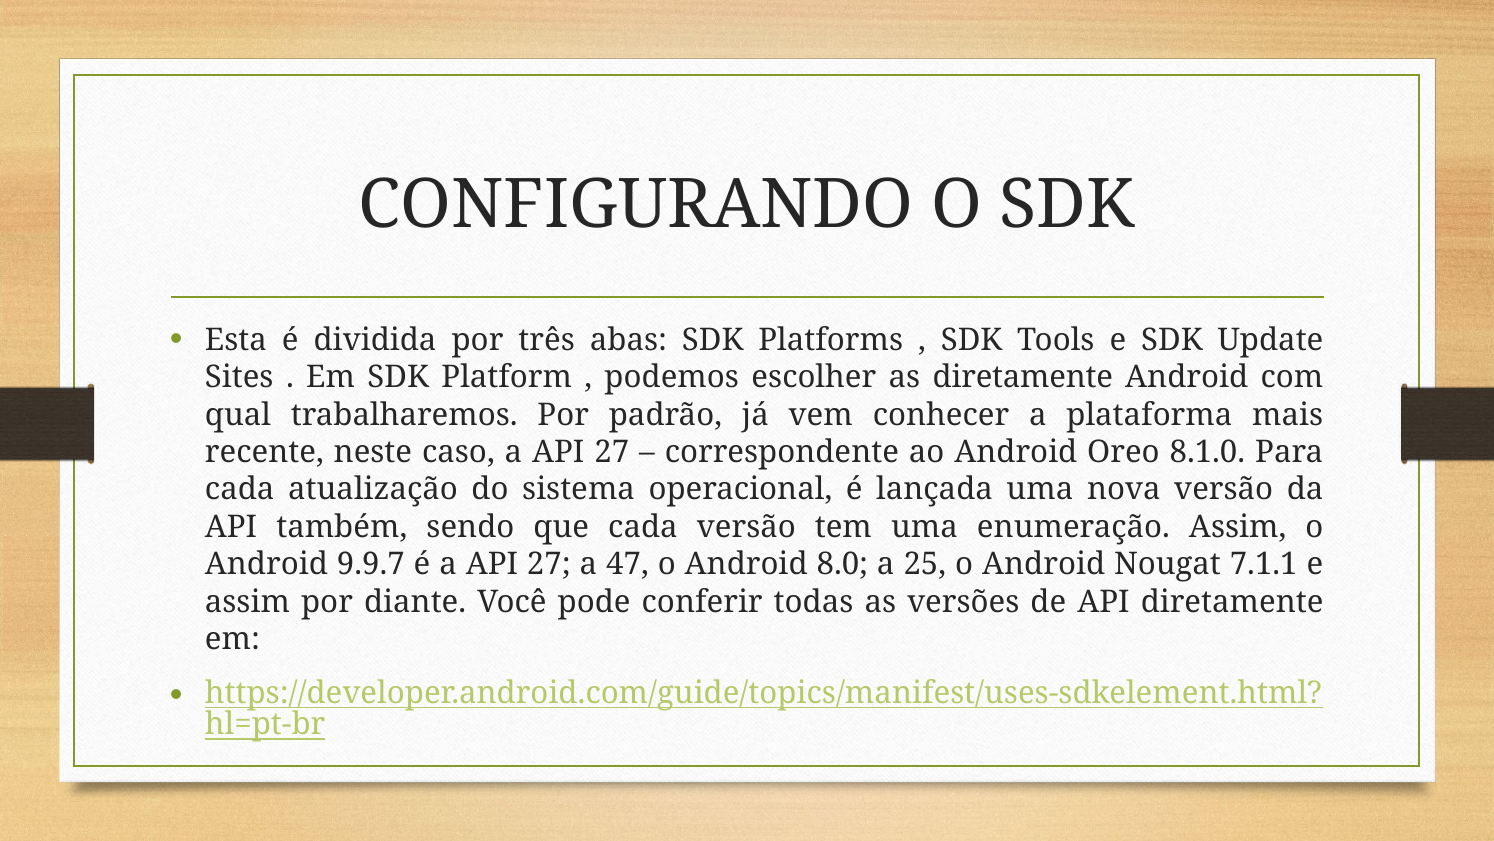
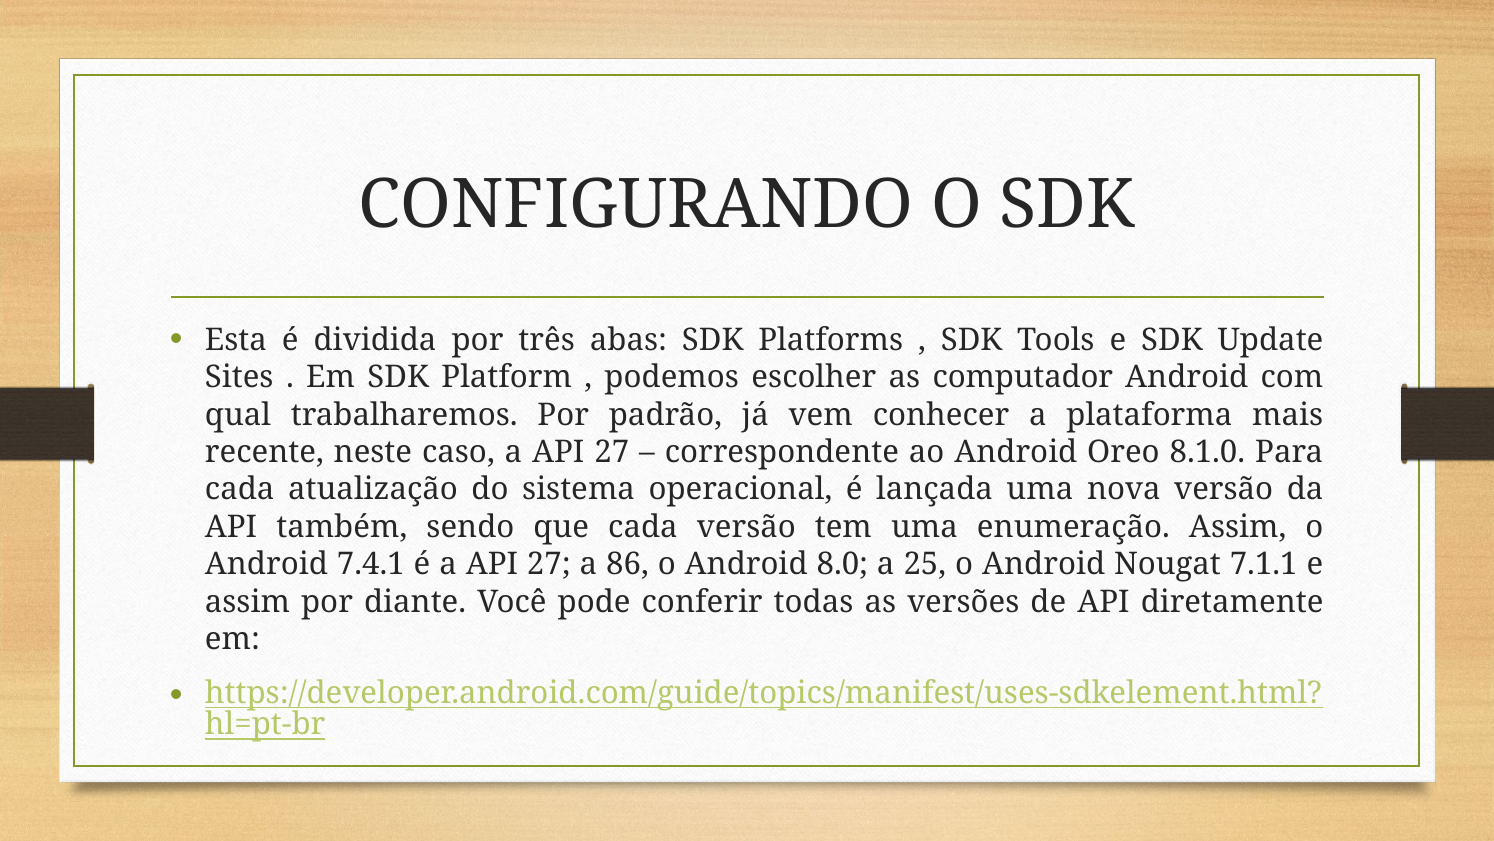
as diretamente: diretamente -> computador (1023, 377)
9.9.7: 9.9.7 -> 7.4.1 (371, 564)
47: 47 -> 86 (628, 564)
